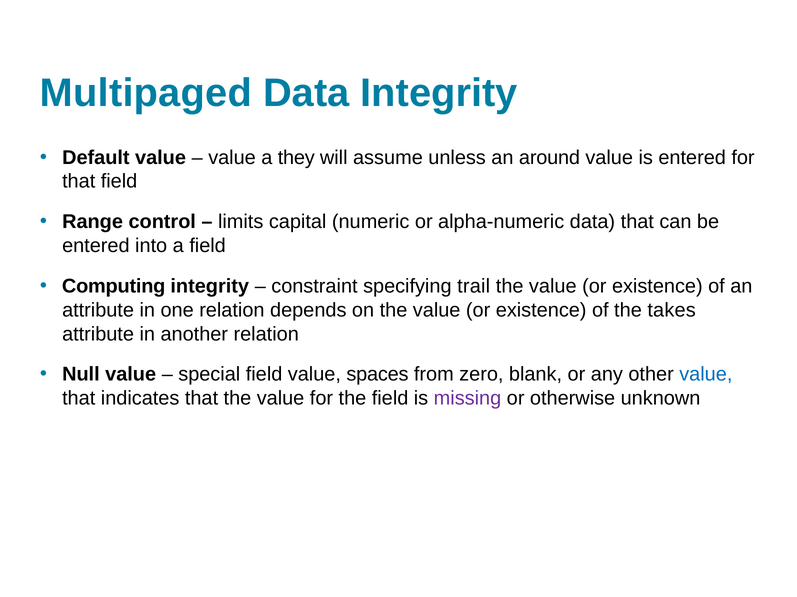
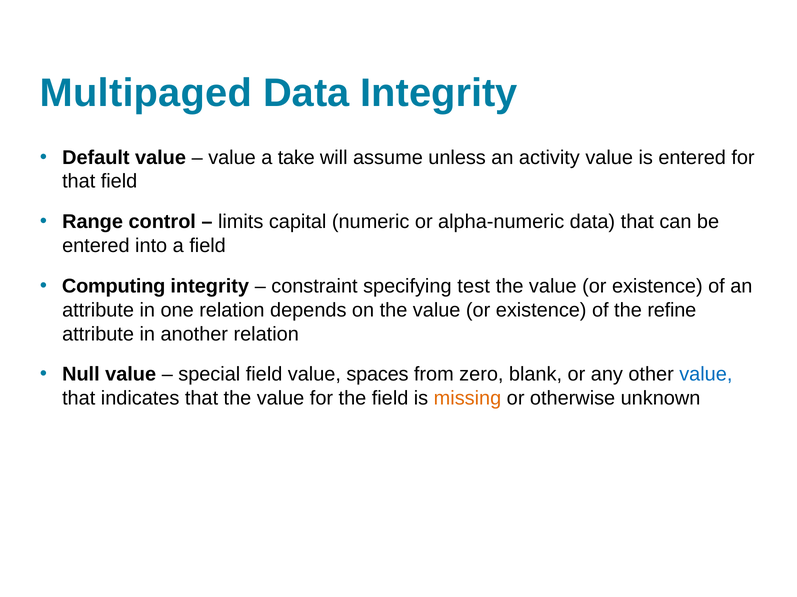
they: they -> take (296, 158)
around: around -> activity (549, 158)
trail: trail -> test (474, 287)
takes: takes -> refine (672, 310)
missing colour: purple -> orange (467, 399)
